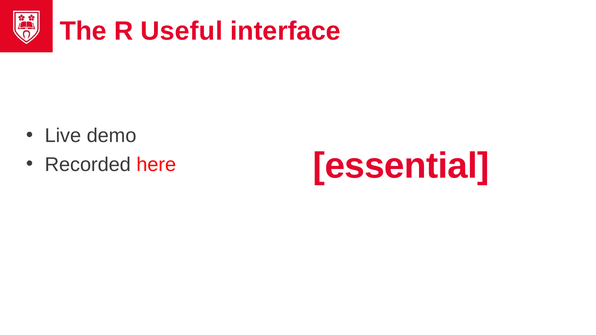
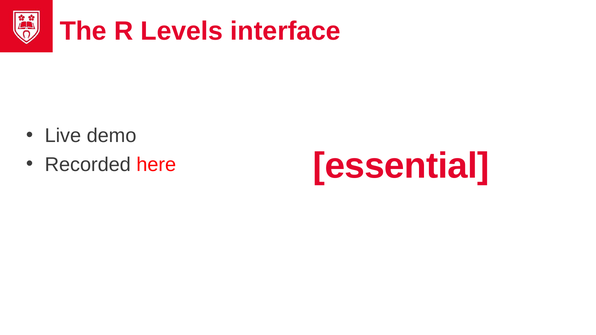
Useful: Useful -> Levels (182, 31)
